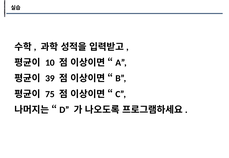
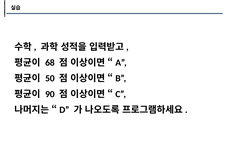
10: 10 -> 68 (50, 63)
39: 39 -> 50 (50, 79)
75: 75 -> 90 (50, 94)
